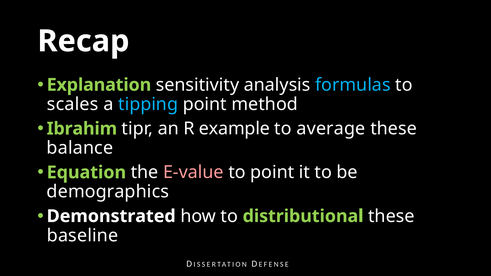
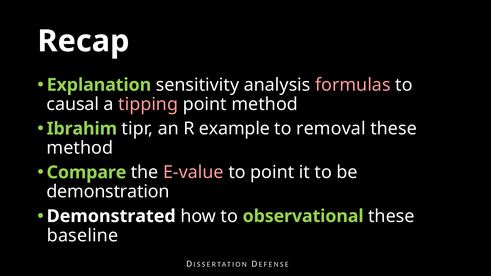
formulas colour: light blue -> pink (353, 85)
scales: scales -> causal (73, 104)
tipping colour: light blue -> pink (148, 104)
average: average -> removal (331, 129)
balance: balance -> method (80, 148)
Equation: Equation -> Compare (86, 173)
demographics: demographics -> demonstration (108, 192)
distributional: distributional -> observational (303, 216)
